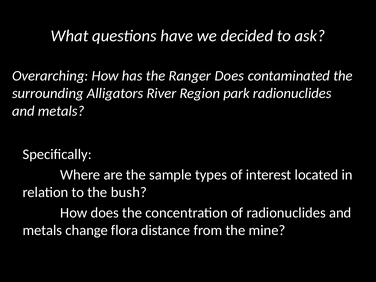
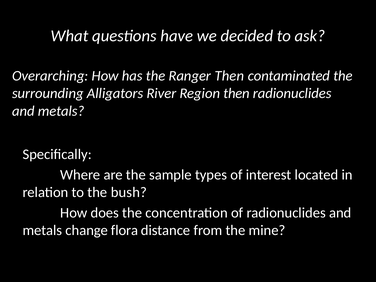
Ranger Does: Does -> Then (229, 76)
Region park: park -> then (237, 93)
